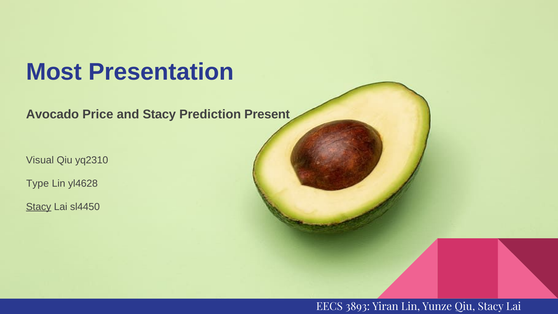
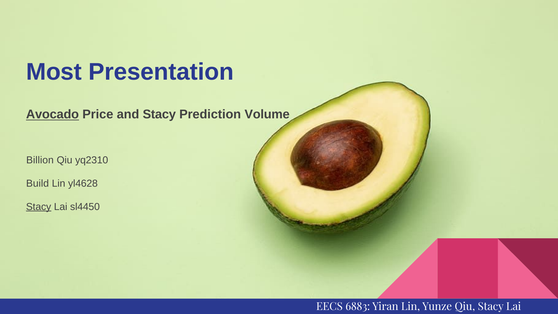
Avocado underline: none -> present (52, 114)
Present: Present -> Volume (267, 114)
Visual: Visual -> Billion (40, 160)
Type: Type -> Build (38, 183)
3893: 3893 -> 6883 (358, 306)
